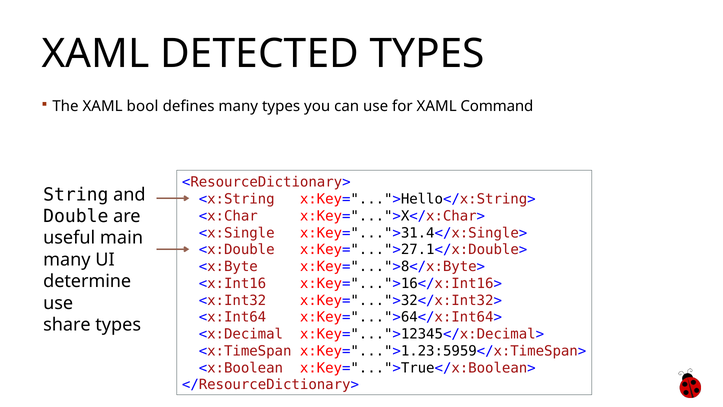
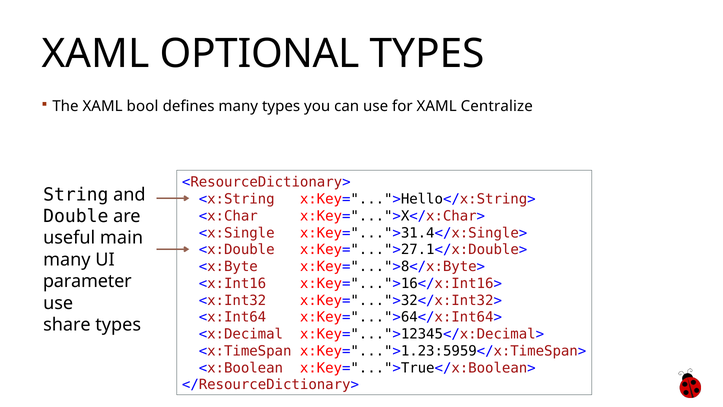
DETECTED: DETECTED -> OPTIONAL (260, 54)
Command: Command -> Centralize (497, 106)
determine: determine -> parameter (87, 281)
